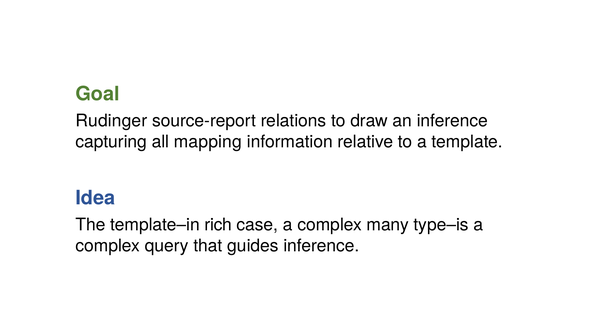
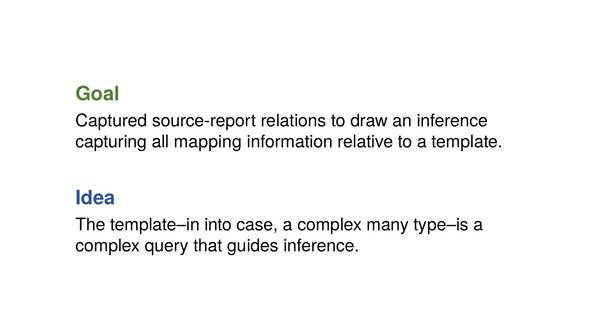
Rudinger: Rudinger -> Captured (111, 121)
rich: rich -> into (218, 225)
